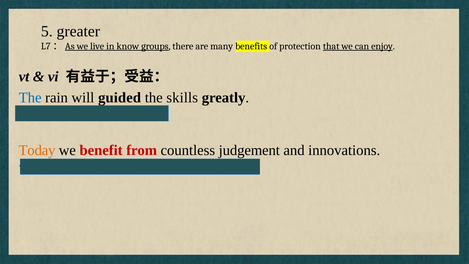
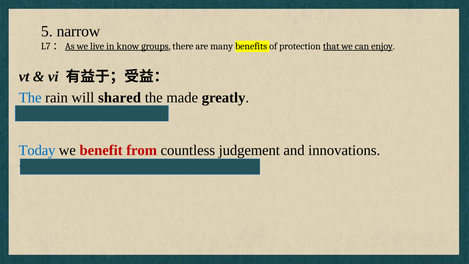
greater: greater -> narrow (78, 31)
guided: guided -> shared (120, 98)
skills: skills -> made (182, 98)
Today colour: orange -> blue (37, 150)
